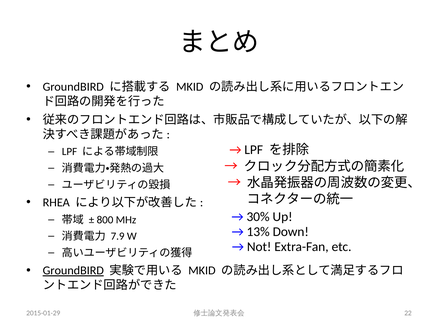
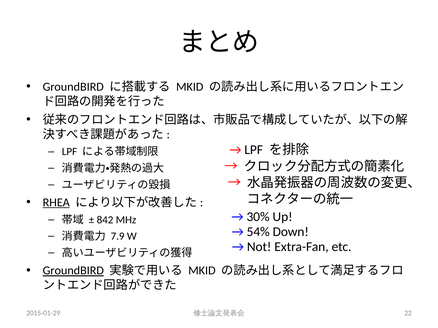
RHEA underline: none -> present (56, 203)
800: 800 -> 842 (105, 220)
13%: 13% -> 54% (258, 232)
